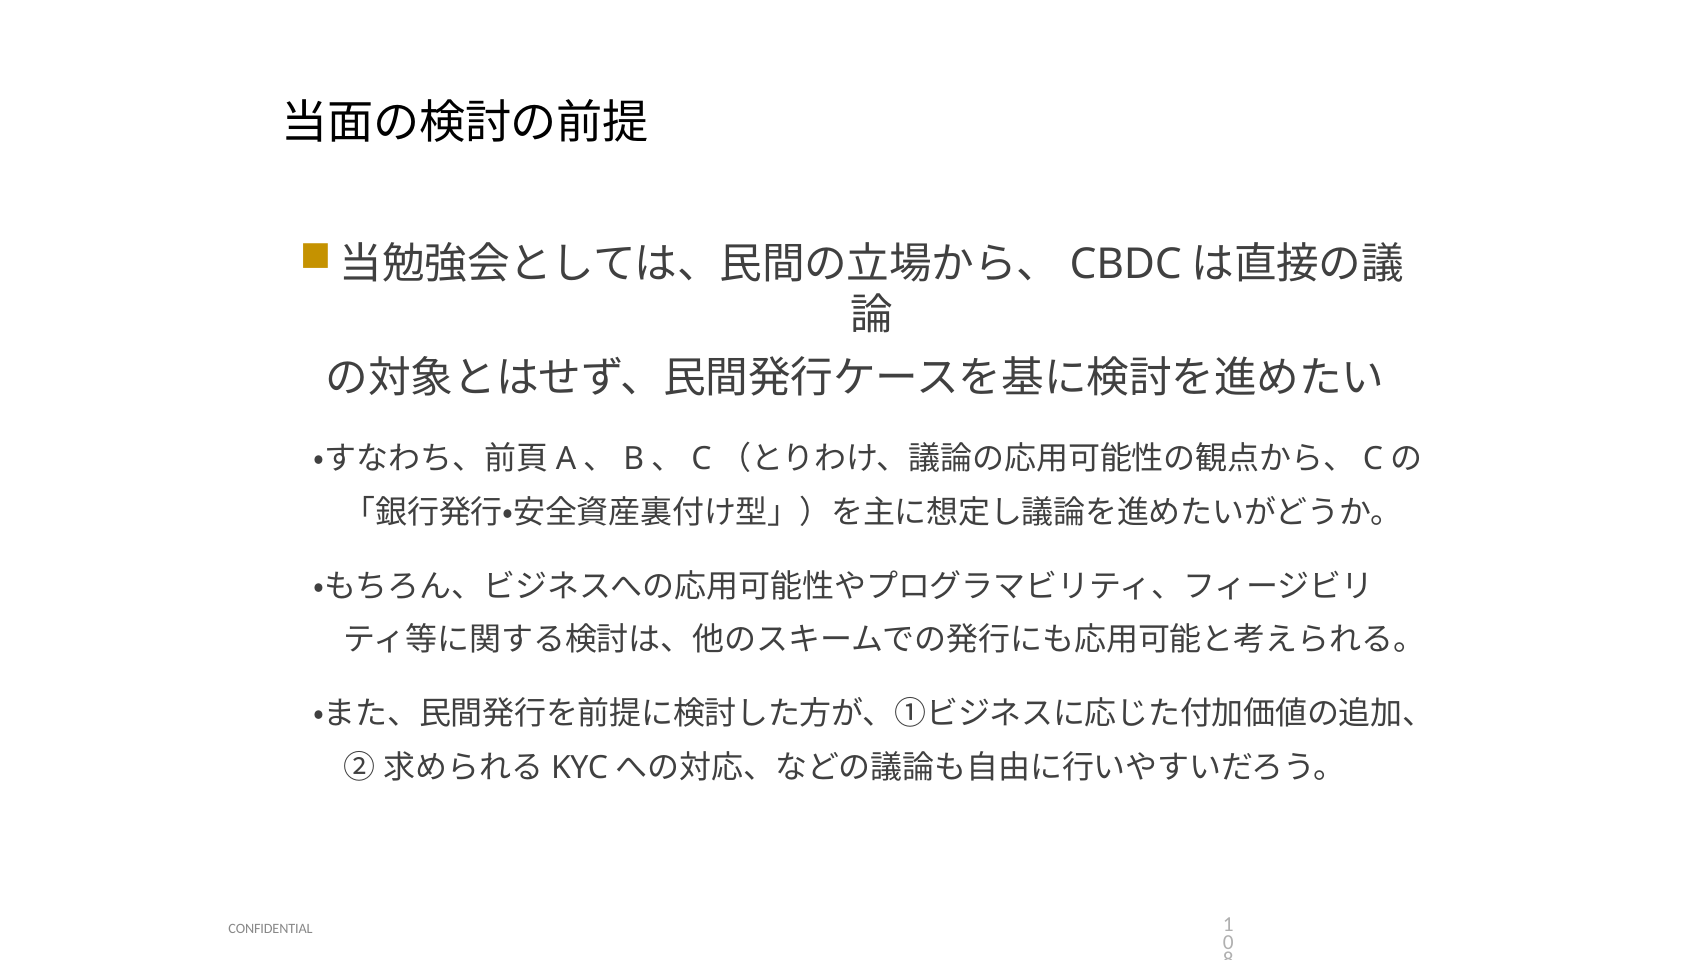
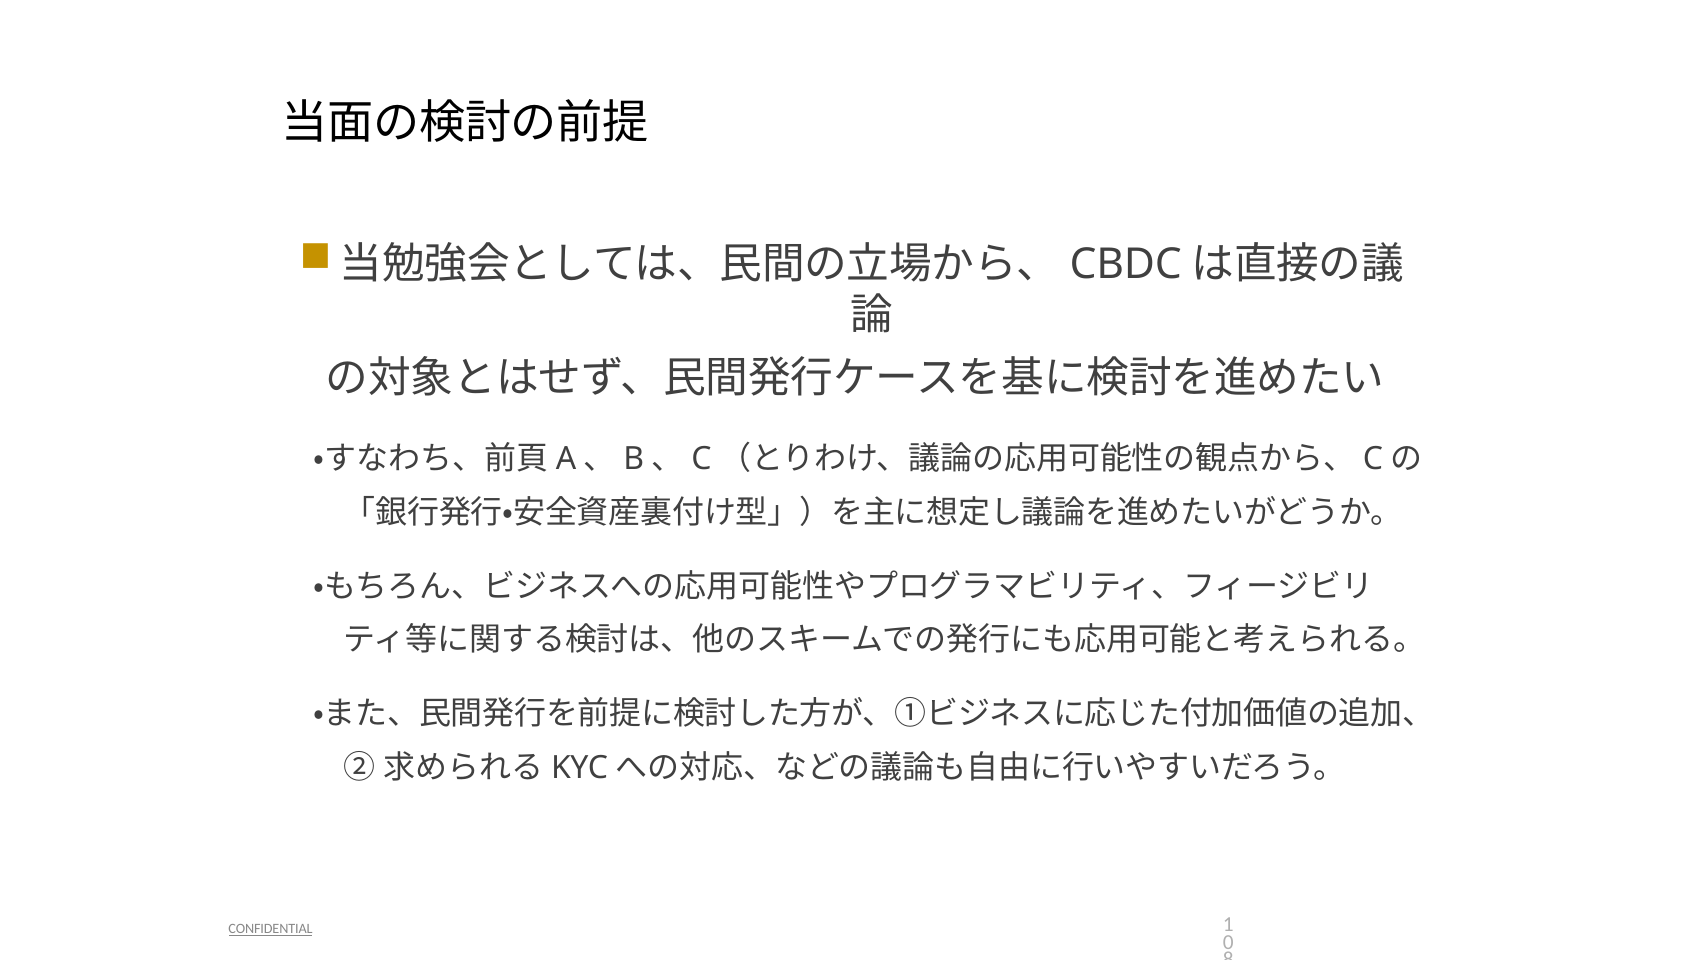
CONFIDENTIAL underline: none -> present (270, 929)
